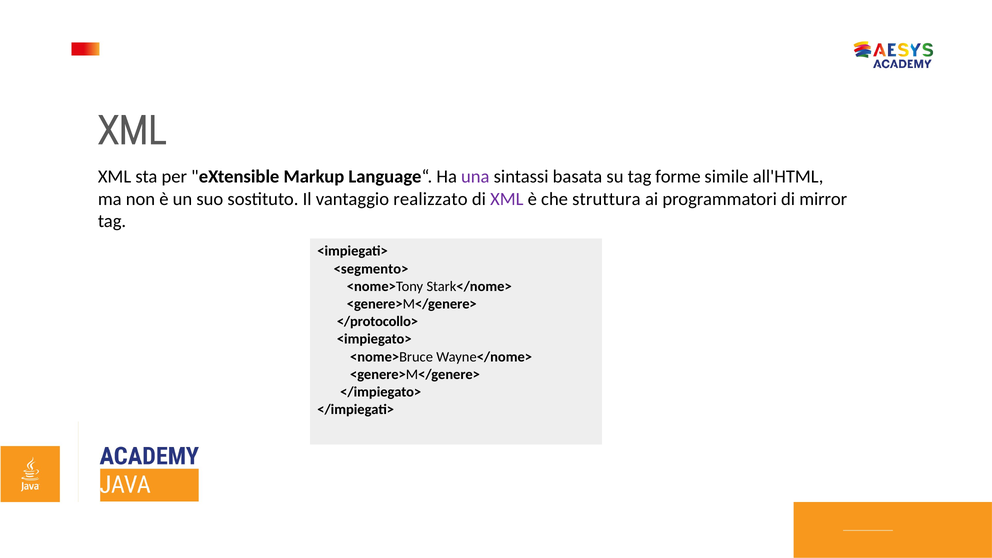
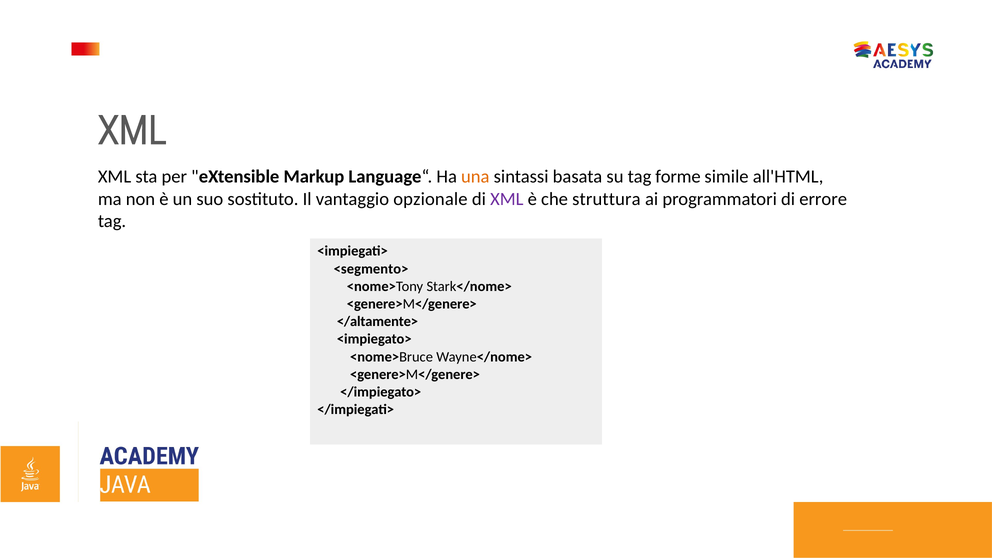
una colour: purple -> orange (475, 177)
realizzato: realizzato -> opzionale (430, 199)
mirror: mirror -> errore (823, 199)
</protocollo>: </protocollo> -> </altamente> (377, 322)
